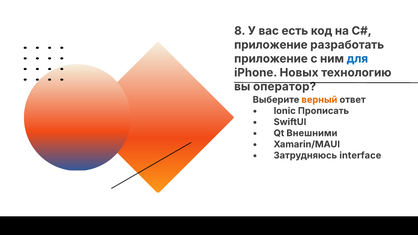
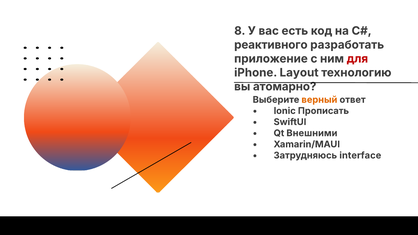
приложение: приложение -> реактивного (271, 45)
для colour: blue -> red (357, 59)
Новых: Новых -> Layout (299, 73)
оператор: оператор -> атомарно (285, 87)
